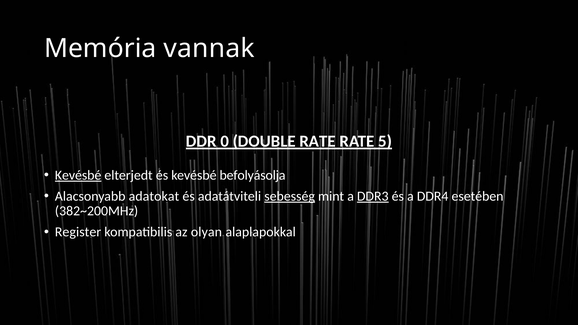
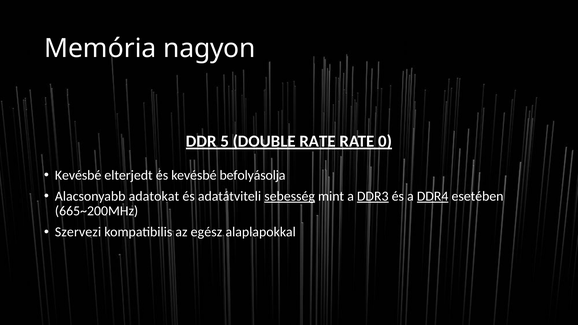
vannak: vannak -> nagyon (209, 49)
0: 0 -> 5 (225, 141)
5: 5 -> 0 (385, 141)
Kevésbé underline: present -> none (78, 175)
DDR4 underline: none -> present (433, 196)
382~200MHz: 382~200MHz -> 665~200MHz (97, 211)
Register: Register -> Szervezi (78, 232)
olyan: olyan -> egész (206, 232)
